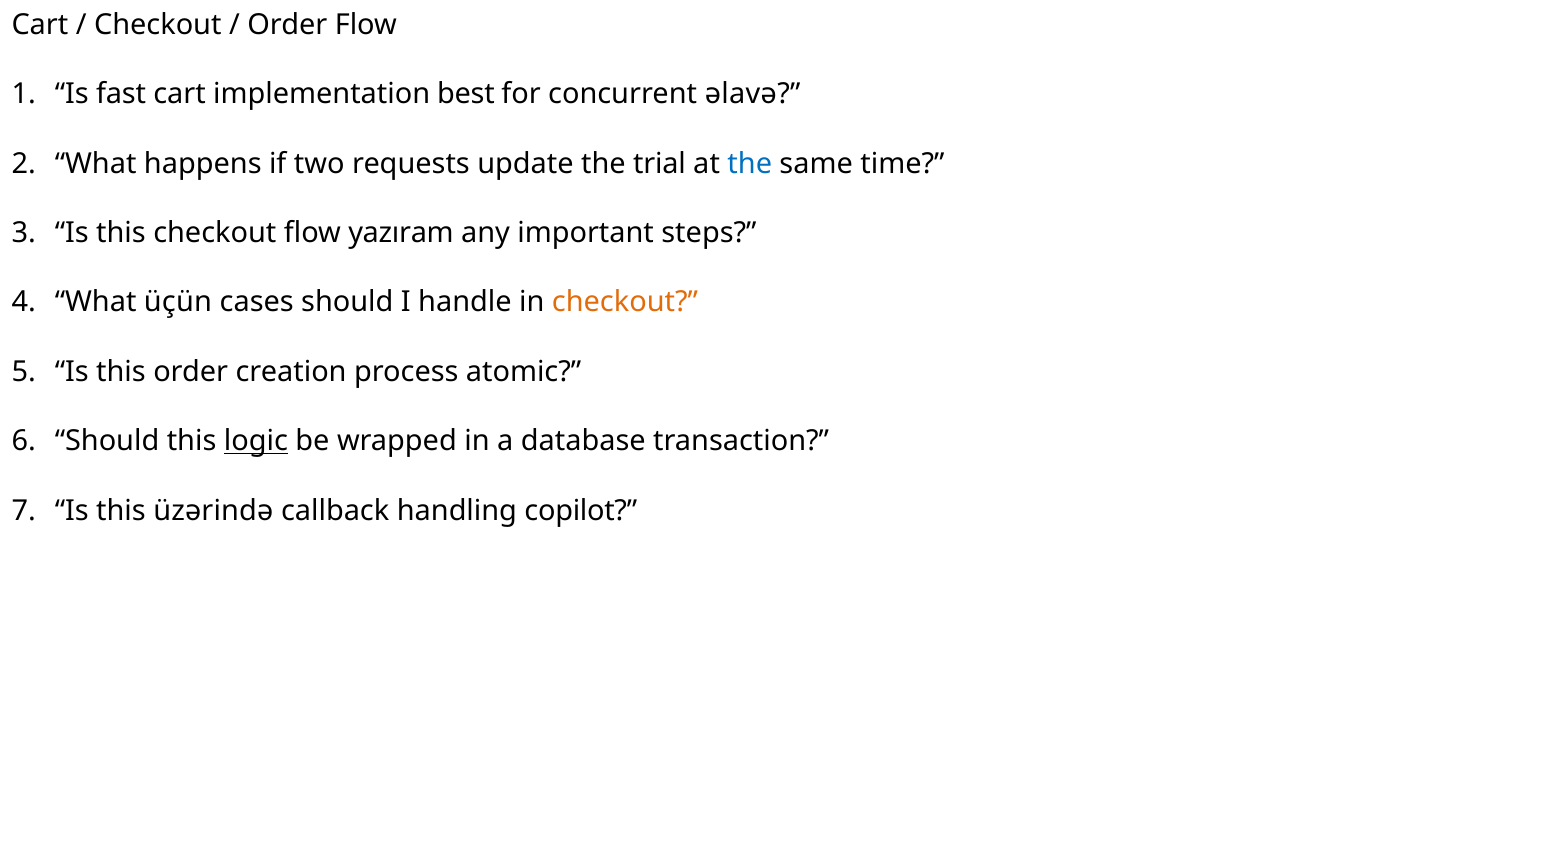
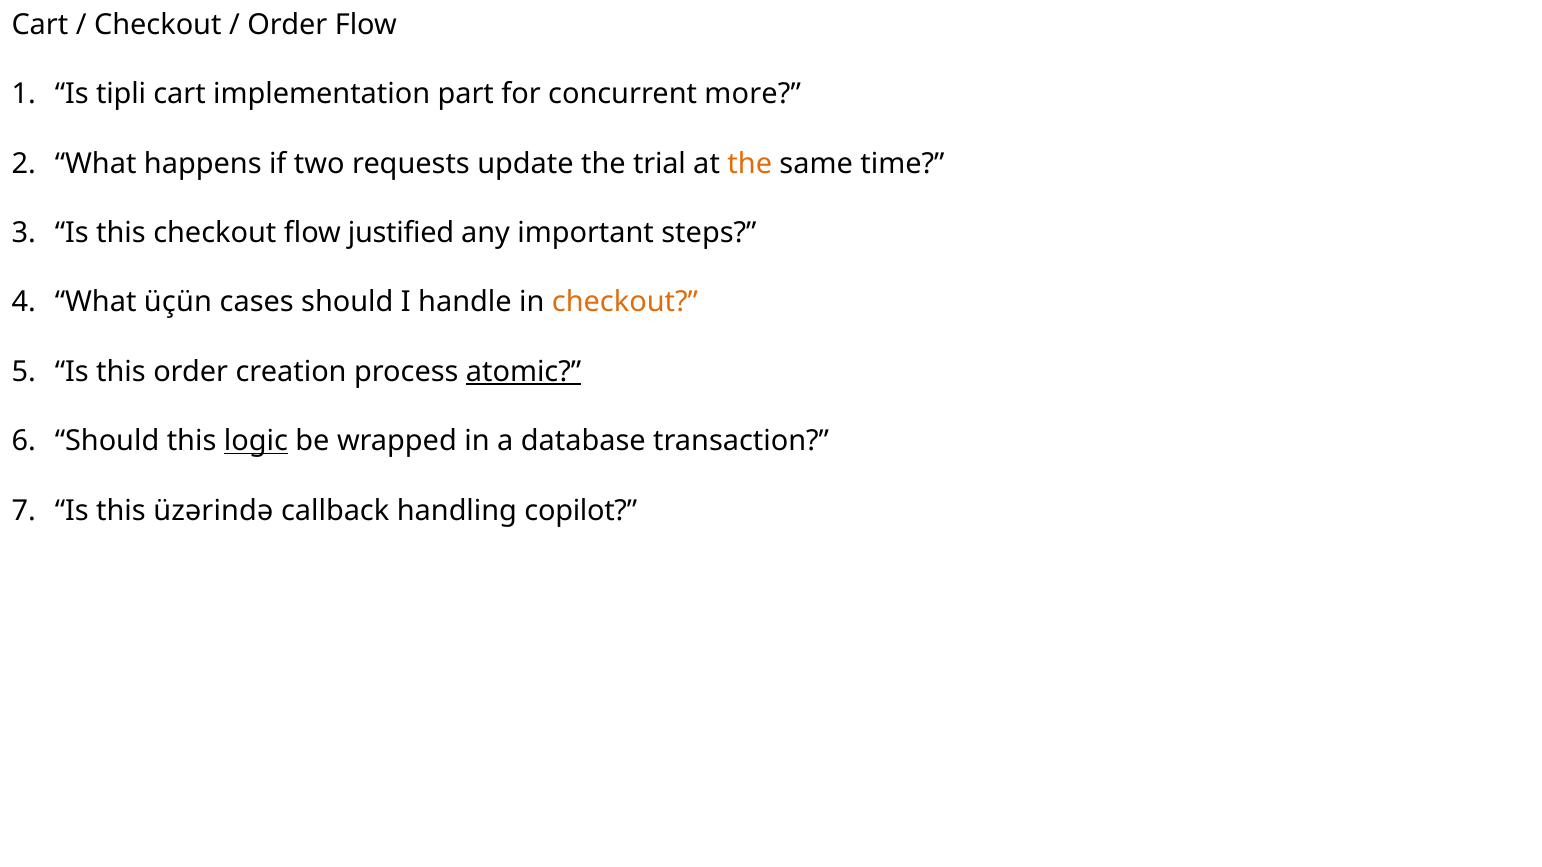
fast: fast -> tipli (121, 94)
best: best -> part (466, 94)
əlavə: əlavə -> more (753, 94)
the colour: blue -> orange (750, 164)
yazıram: yazıram -> justified (401, 233)
atomic underline: none -> present (524, 372)
